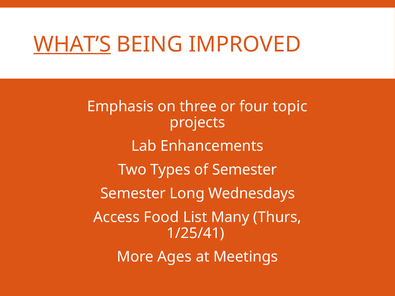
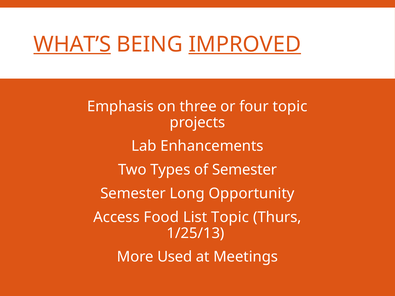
IMPROVED underline: none -> present (245, 44)
Wednesdays: Wednesdays -> Opportunity (252, 194)
List Many: Many -> Topic (230, 217)
1/25/41: 1/25/41 -> 1/25/13 (196, 233)
Ages: Ages -> Used (175, 257)
